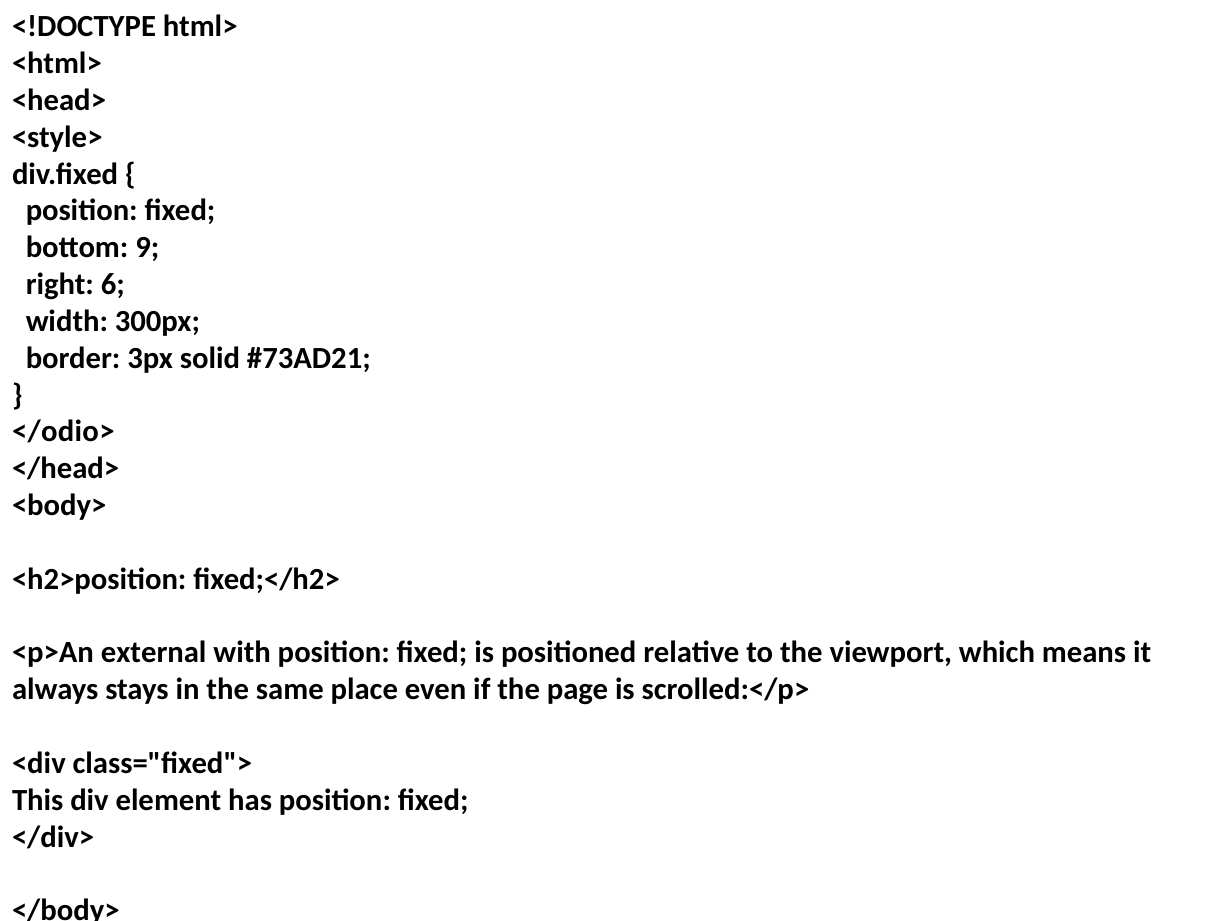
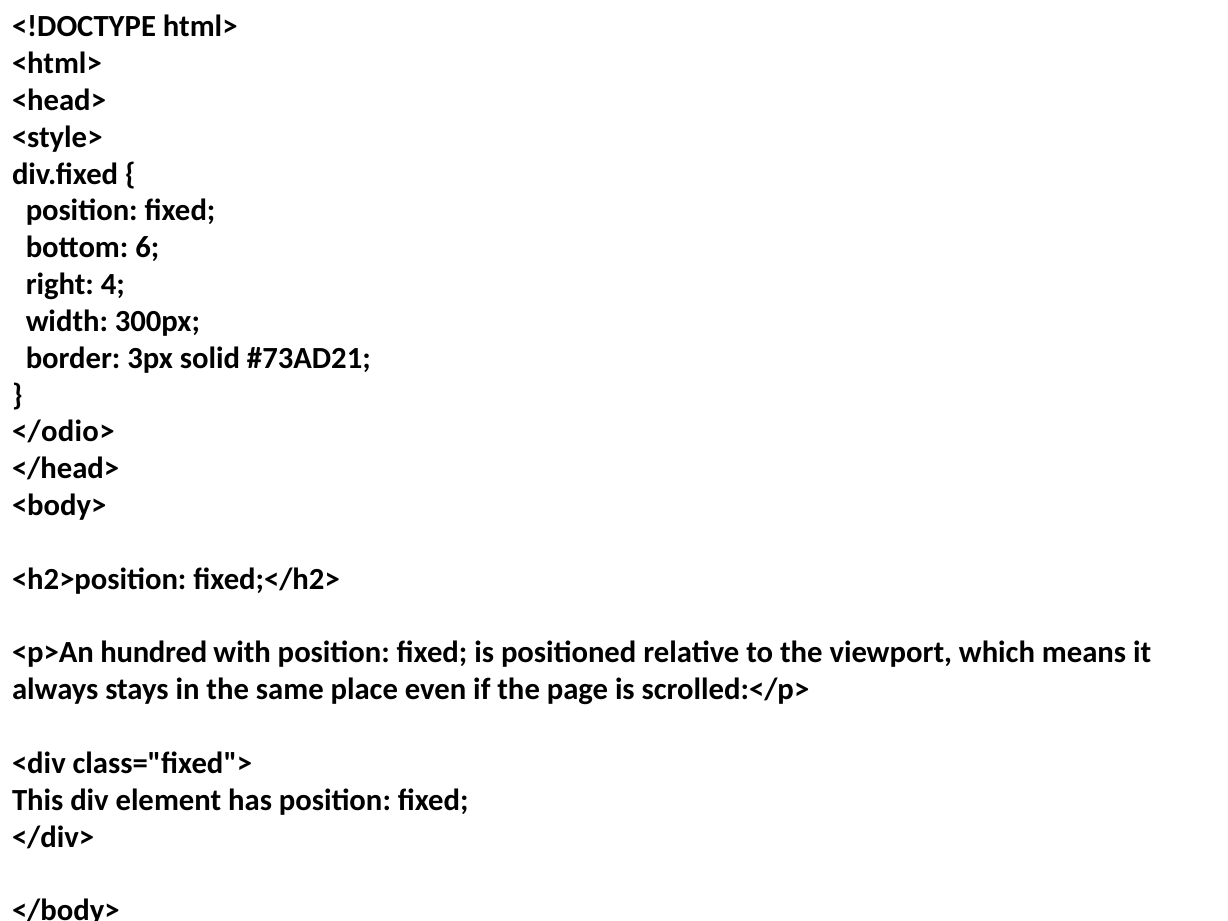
9: 9 -> 6 (147, 248)
6: 6 -> 4 (113, 284)
external: external -> hundred (154, 653)
